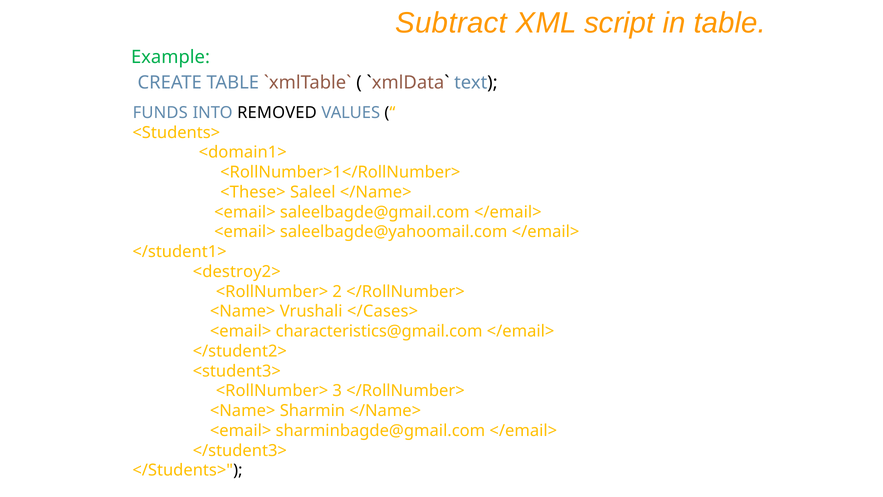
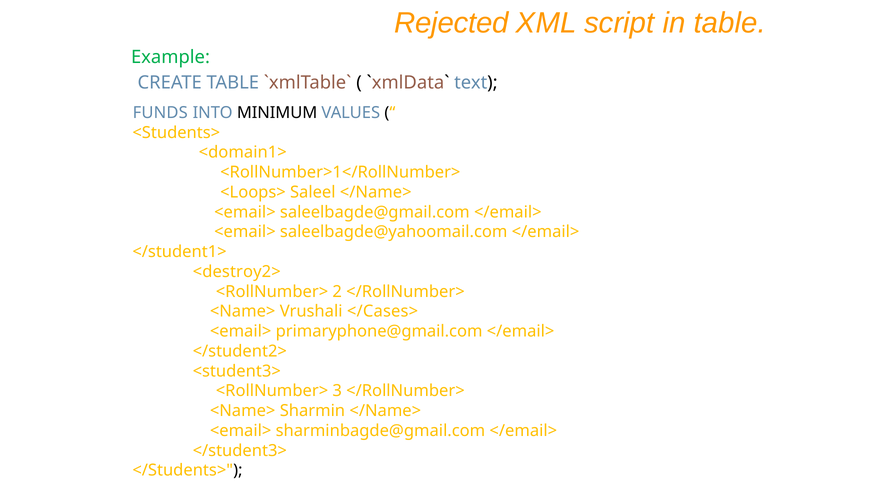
Subtract: Subtract -> Rejected (451, 23)
REMOVED: REMOVED -> MINIMUM (277, 113)
<These>: <These> -> <Loops> (253, 192)
characteristics@gmail.com: characteristics@gmail.com -> primaryphone@gmail.com (379, 331)
